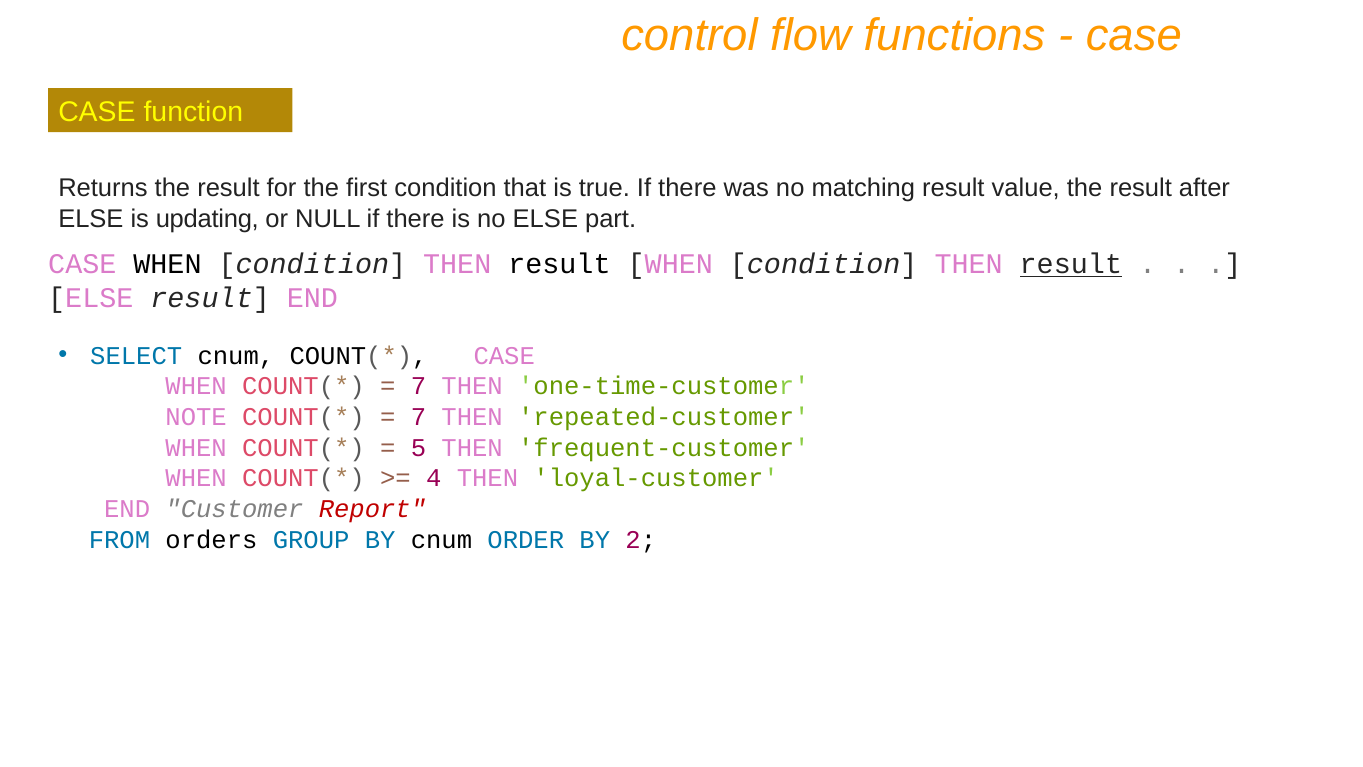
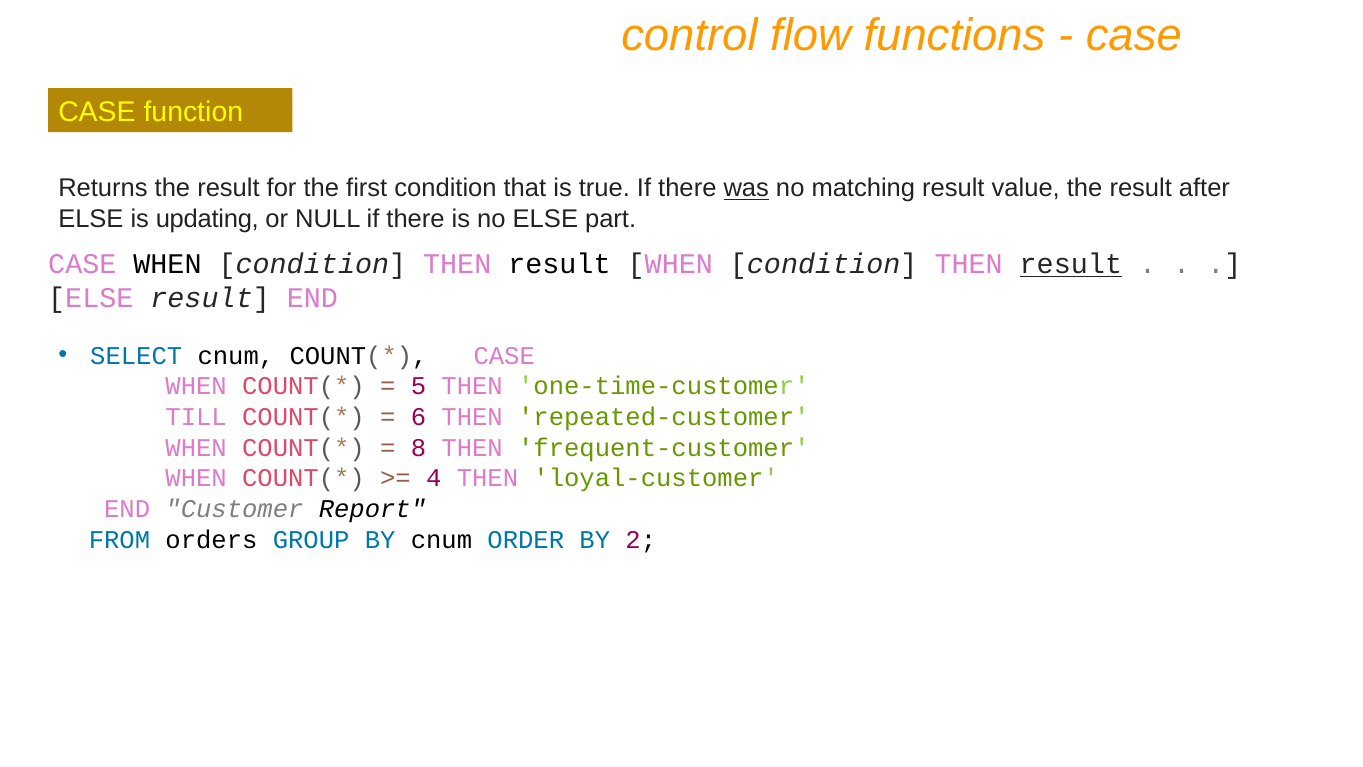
was underline: none -> present (746, 188)
7: 7 -> 5 (418, 386)
NOTE: NOTE -> TILL (196, 417)
7: 7 -> 6 (418, 417)
5: 5 -> 8 (418, 447)
Report colour: red -> black (372, 509)
